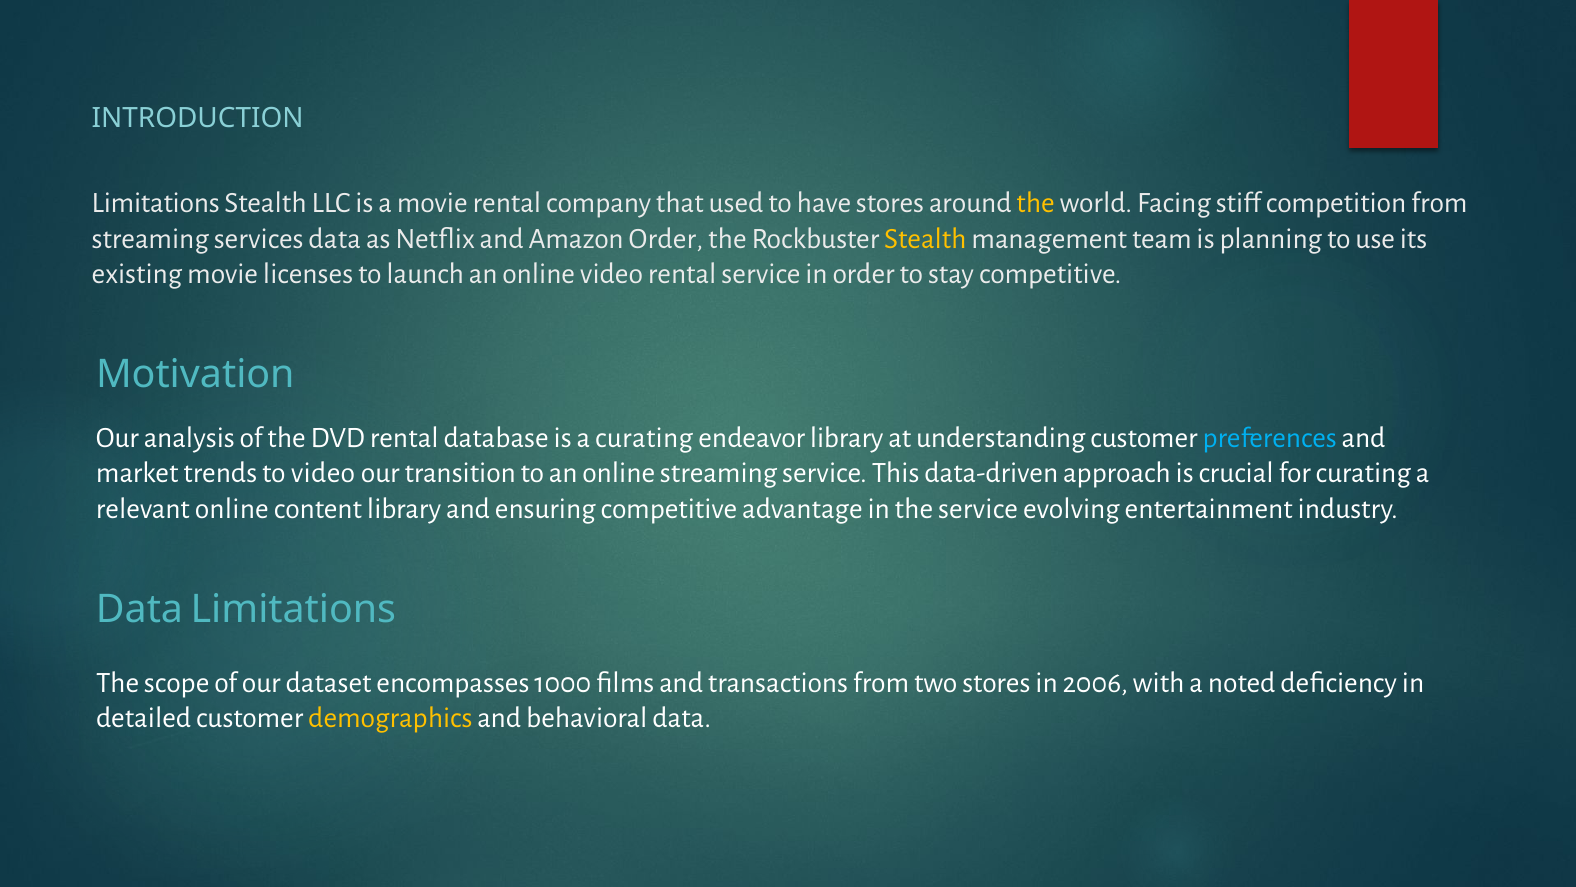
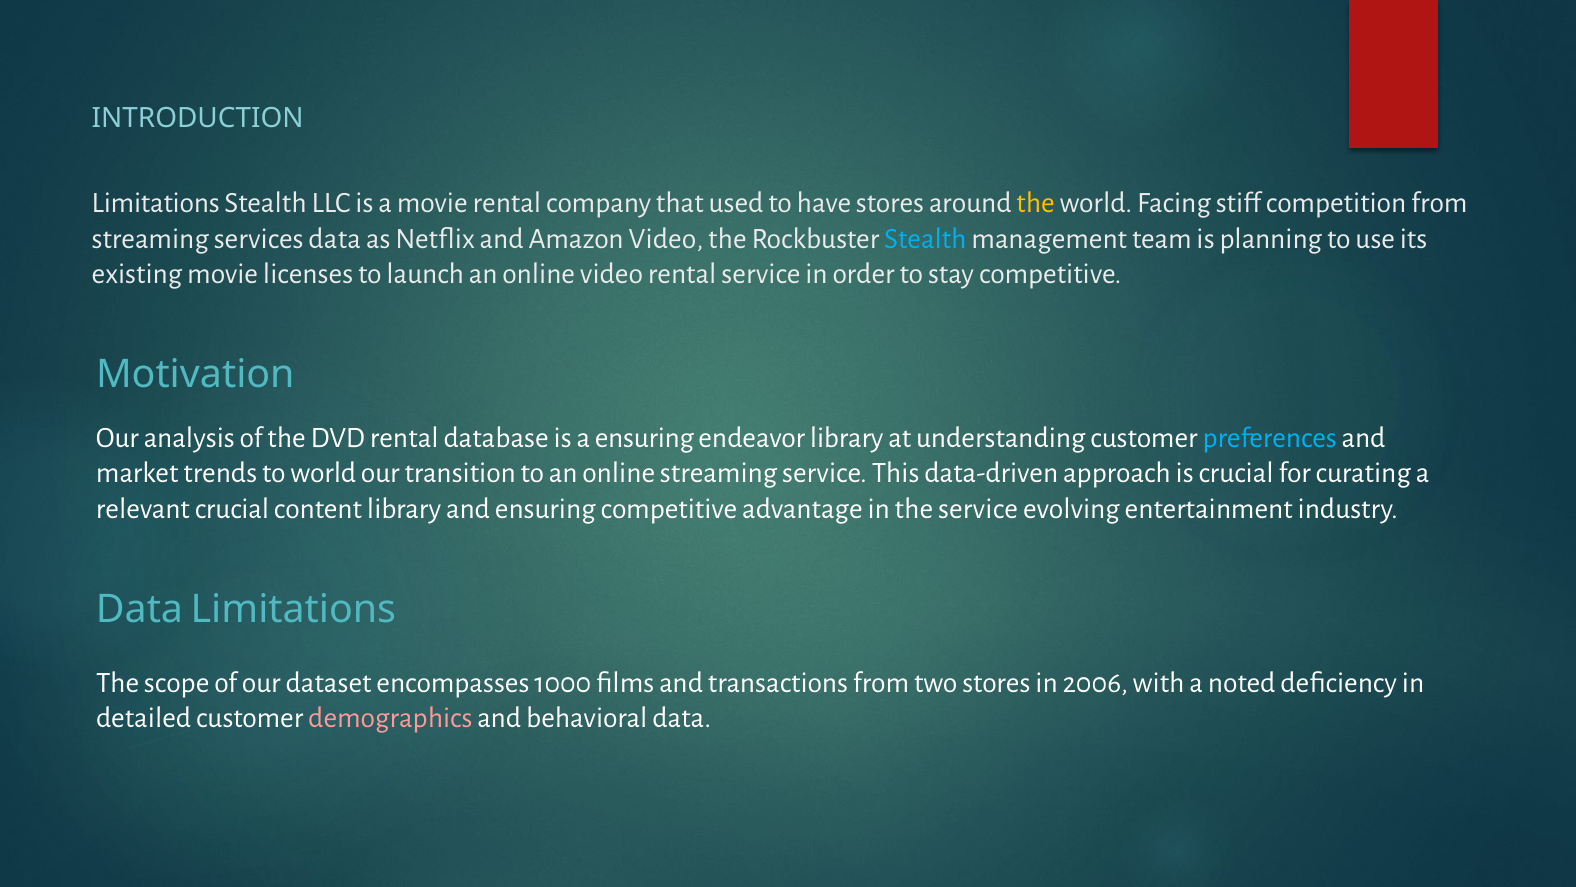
Amazon Order: Order -> Video (666, 238)
Stealth colour: yellow -> light blue (925, 238)
a curating: curating -> ensuring (644, 437)
to video: video -> world (323, 473)
relevant online: online -> crucial (232, 508)
demographics colour: yellow -> pink (390, 718)
